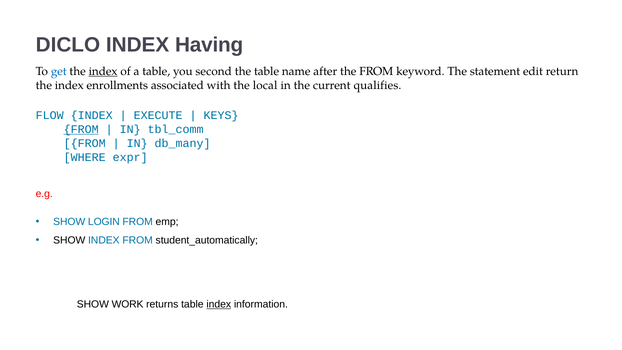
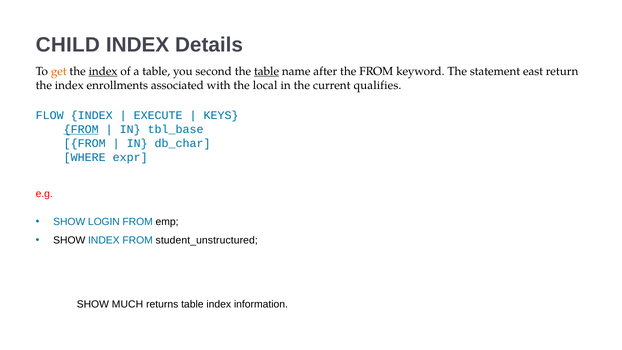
DICLO: DICLO -> CHILD (68, 45)
Having: Having -> Details (209, 45)
get colour: blue -> orange (59, 71)
table underline: none -> present (267, 71)
edit: edit -> east (533, 71)
tbl_comm: tbl_comm -> tbl_base (176, 129)
db_many: db_many -> db_char (183, 143)
student_automatically: student_automatically -> student_unstructured (207, 240)
WORK: WORK -> MUCH (127, 304)
index underline: present -> none (219, 304)
